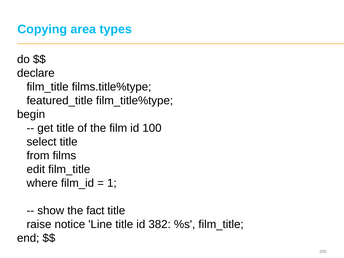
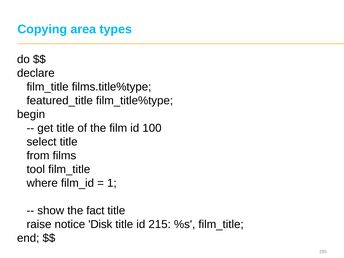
edit: edit -> tool (36, 169)
Line: Line -> Disk (100, 224)
382: 382 -> 215 (160, 224)
